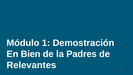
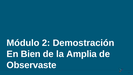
1: 1 -> 2 (46, 43)
Padres: Padres -> Amplia (82, 54)
Relevantes: Relevantes -> Observaste (31, 65)
